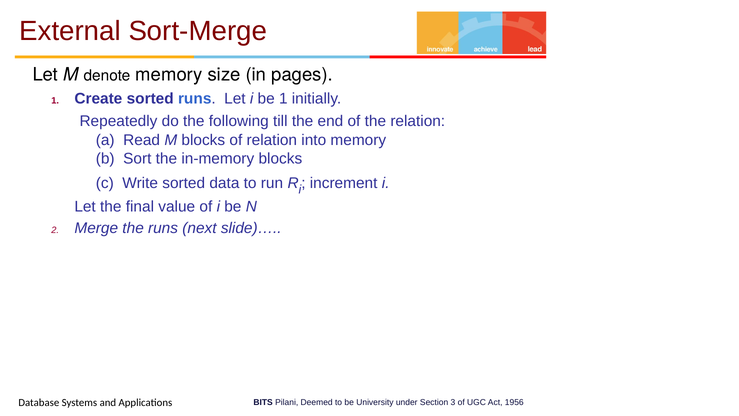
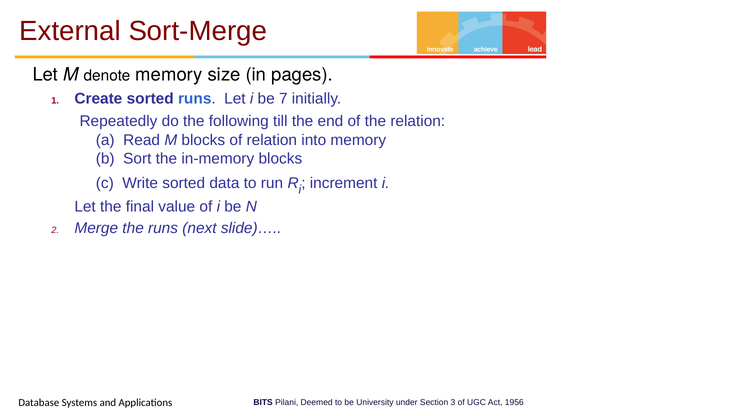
be 1: 1 -> 7 (283, 99)
